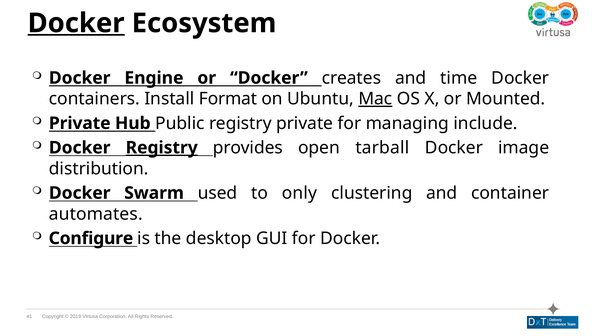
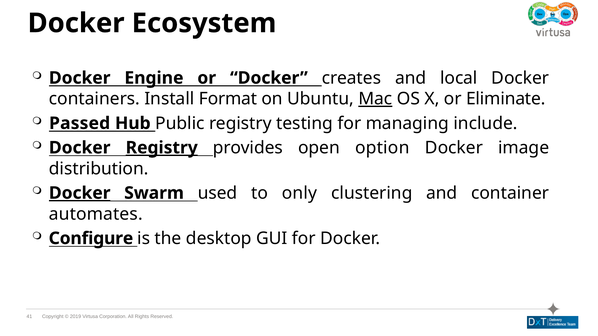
Docker underline: present -> none (76, 23)
time: time -> local (459, 78)
Mounted: Mounted -> Eliminate (506, 99)
Private: Private -> Passed (80, 123)
registry private: private -> testing (305, 123)
tarball: tarball -> option (382, 148)
Docker underline: none -> present (80, 193)
